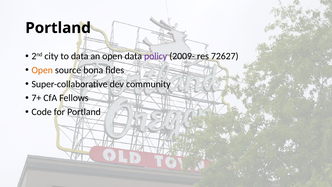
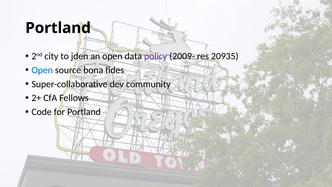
to data: data -> jden (80, 56)
72627: 72627 -> 20935 (225, 56)
Open colour: orange -> blue (42, 70)
7+: 7+ -> 2+ (36, 98)
